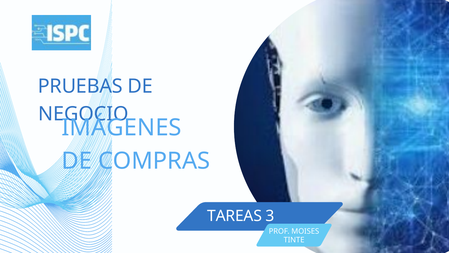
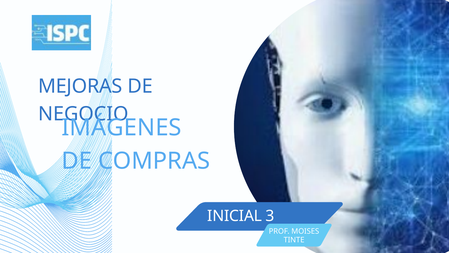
PRUEBAS: PRUEBAS -> MEJORAS (80, 86)
TAREAS: TAREAS -> INICIAL (235, 216)
